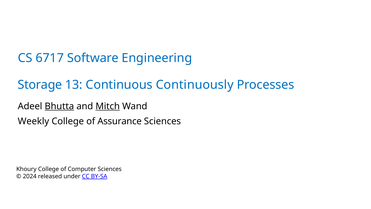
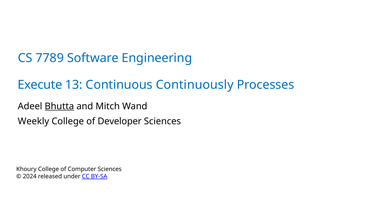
6717: 6717 -> 7789 (50, 58)
Storage: Storage -> Execute (40, 85)
Mitch underline: present -> none (108, 106)
Assurance: Assurance -> Developer (120, 121)
